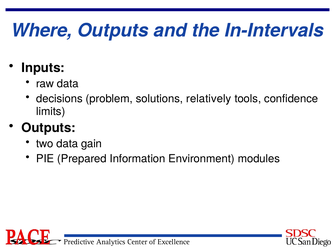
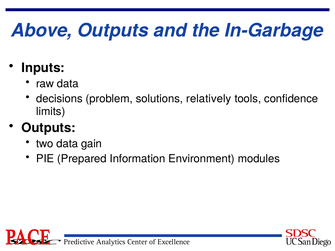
Where: Where -> Above (42, 30)
In-Intervals: In-Intervals -> In-Garbage (274, 30)
